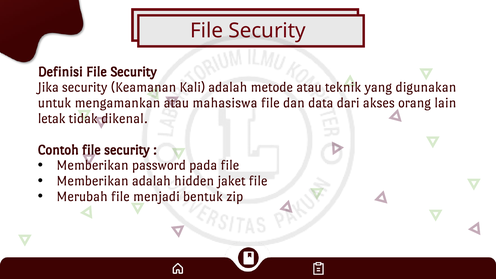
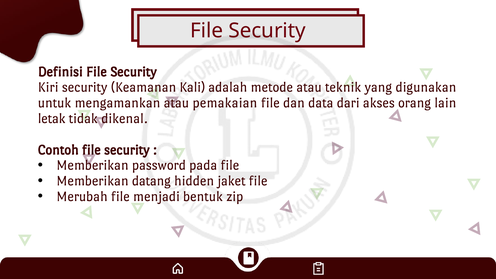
Jika: Jika -> Kiri (48, 87)
mahasiswa: mahasiswa -> pemakaian (225, 103)
Memberikan adalah: adalah -> datang (151, 181)
